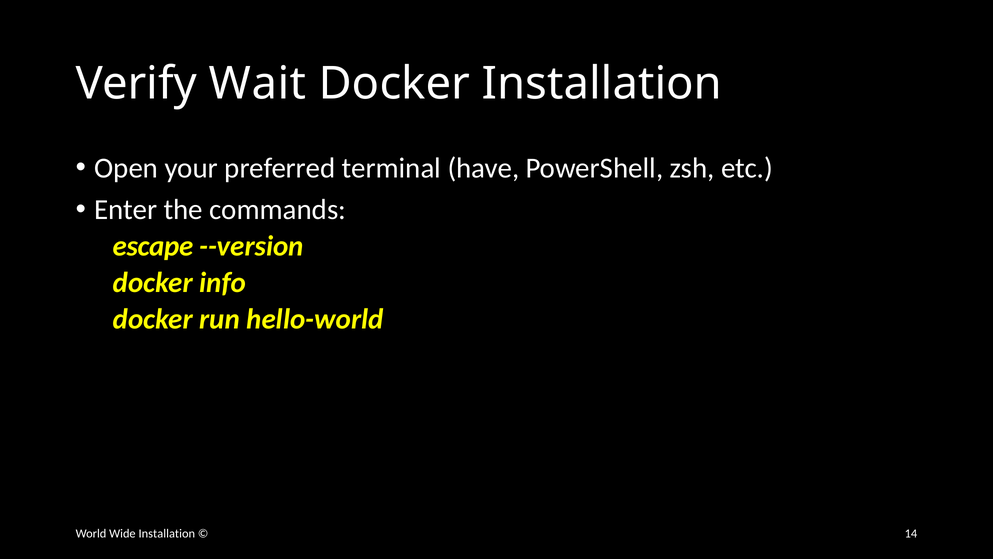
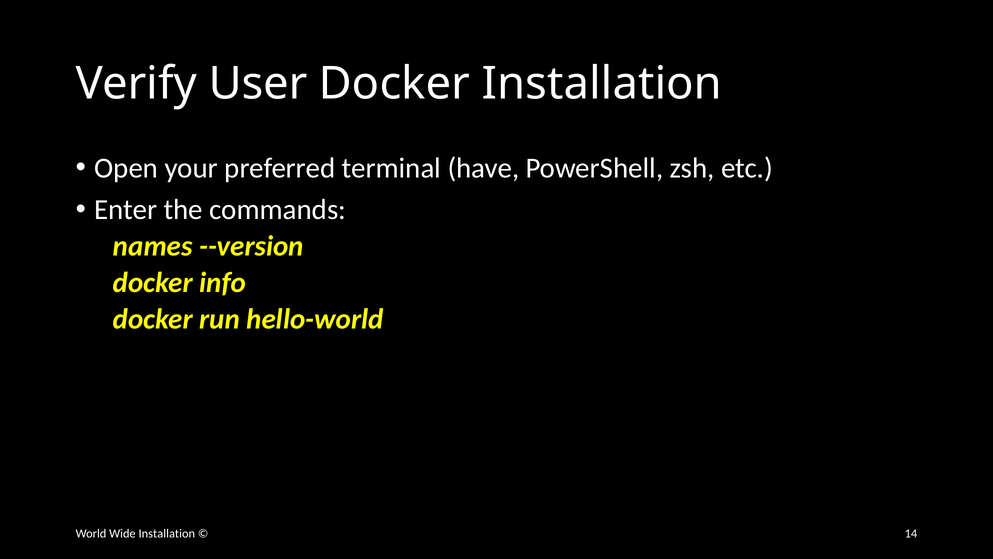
Wait: Wait -> User (258, 83)
escape: escape -> names (153, 246)
